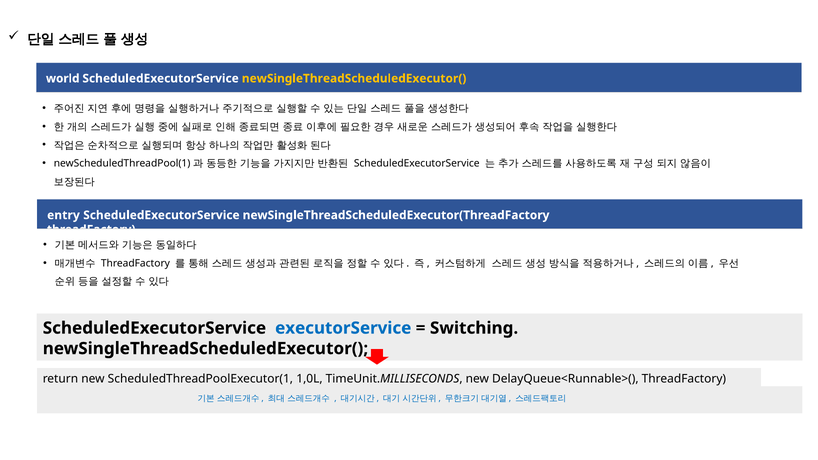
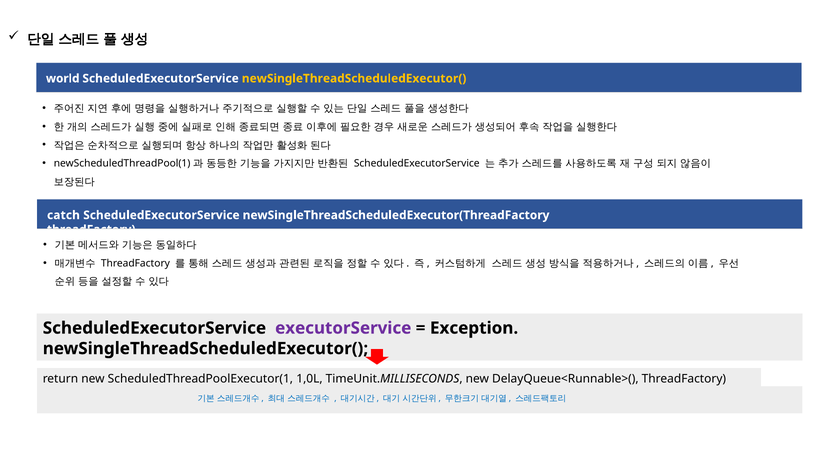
entry: entry -> catch (63, 215)
executorService colour: blue -> purple (343, 328)
Switching: Switching -> Exception (474, 328)
